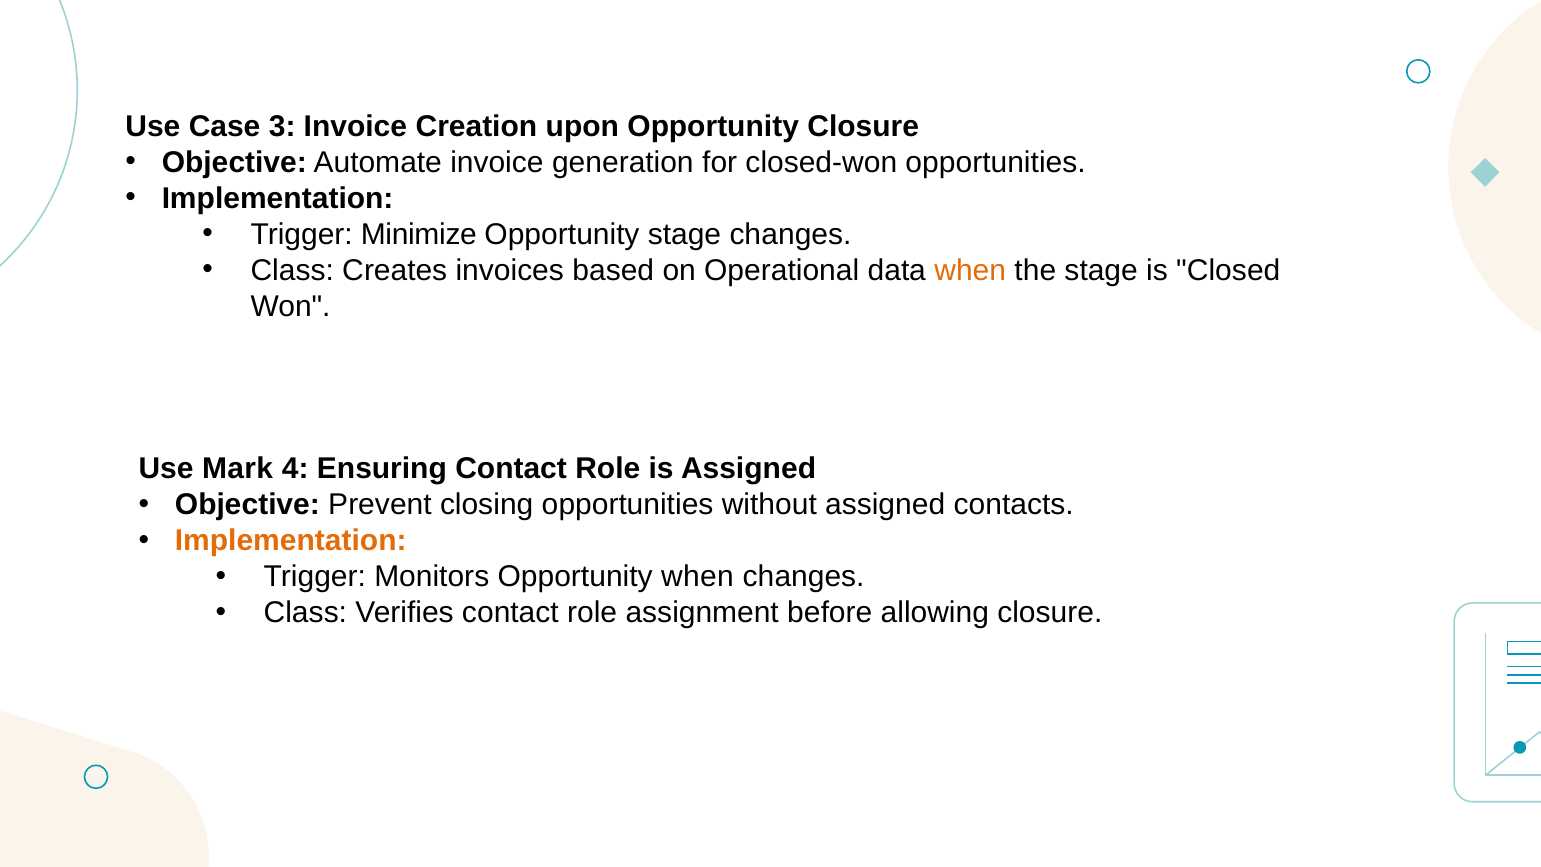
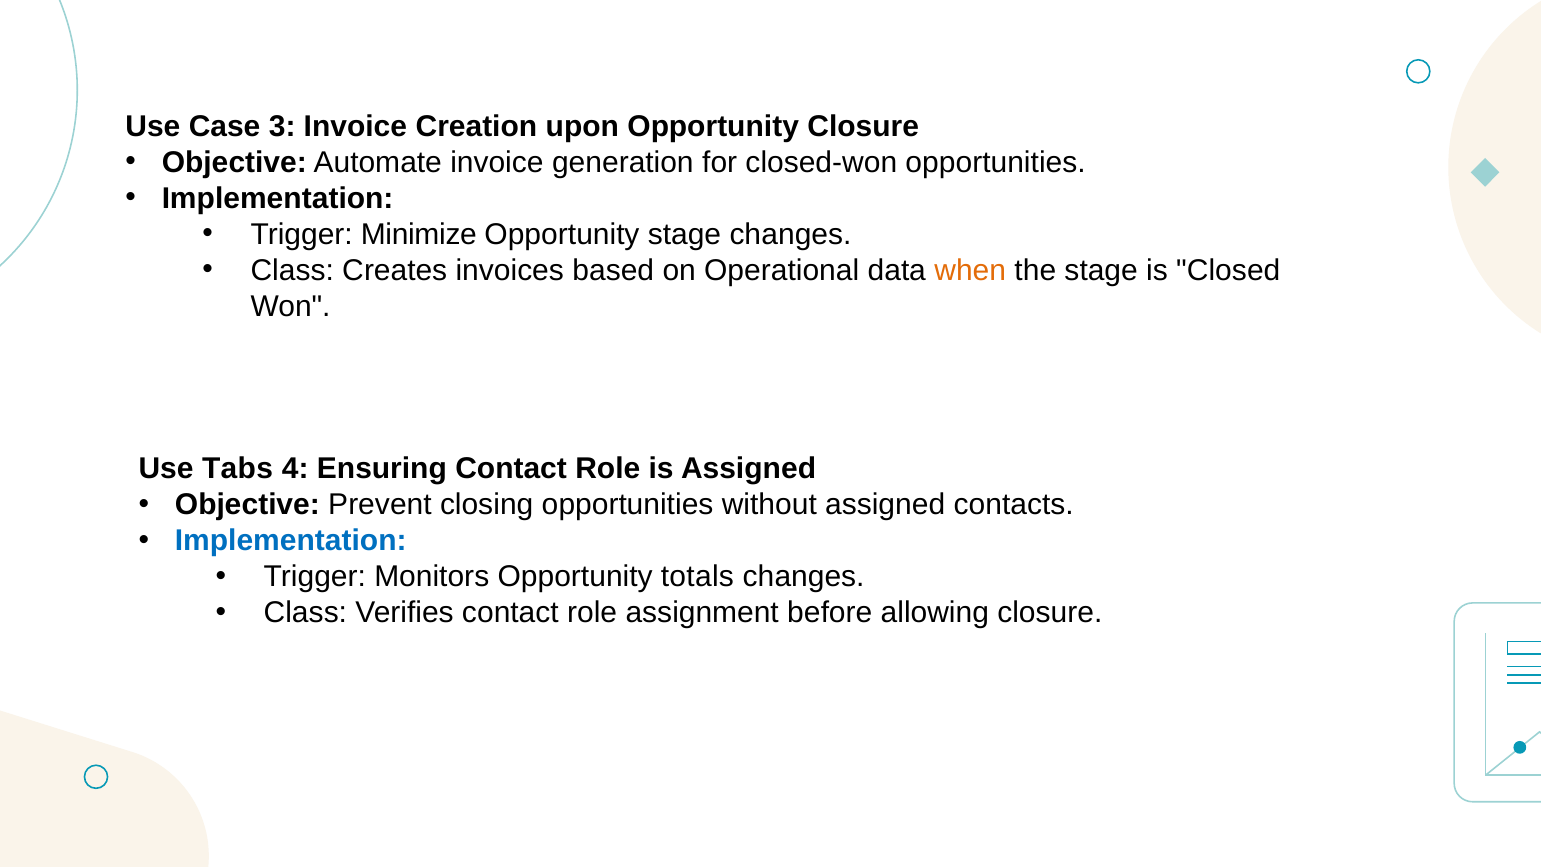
Mark: Mark -> Tabs (238, 469)
Implementation colour: orange -> blue (291, 541)
Opportunity when: when -> totals (697, 577)
